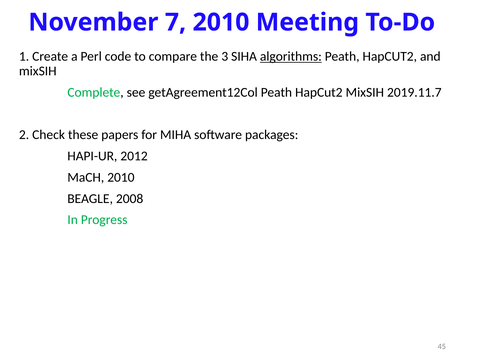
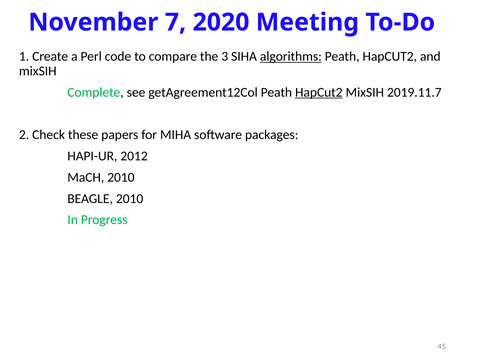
7 2010: 2010 -> 2020 (221, 22)
HapCut2 underline: none -> present (319, 92)
BEAGLE 2008: 2008 -> 2010 (130, 199)
